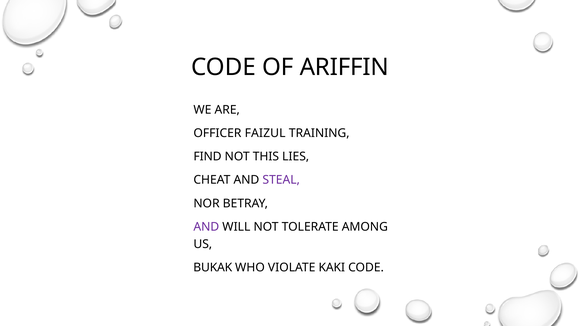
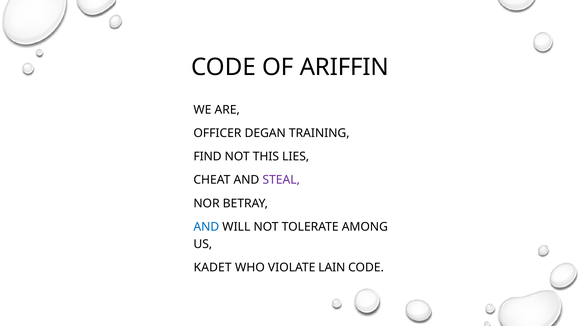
FAIZUL: FAIZUL -> DEGAN (265, 133)
AND colour: purple -> blue (206, 227)
BUKAK: BUKAK -> KADET (213, 268)
KAKI: KAKI -> LAIN (332, 268)
